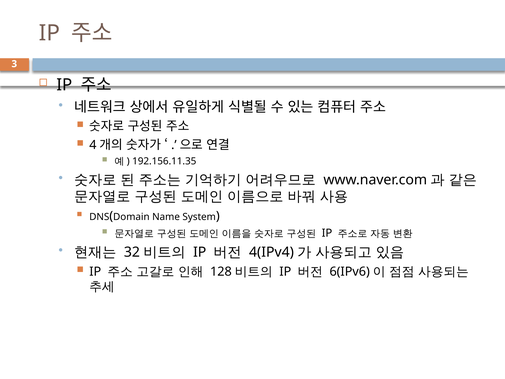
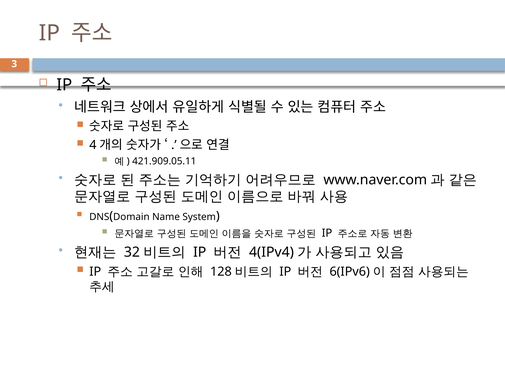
192.156.11.35: 192.156.11.35 -> 421.909.05.11 (164, 161)
